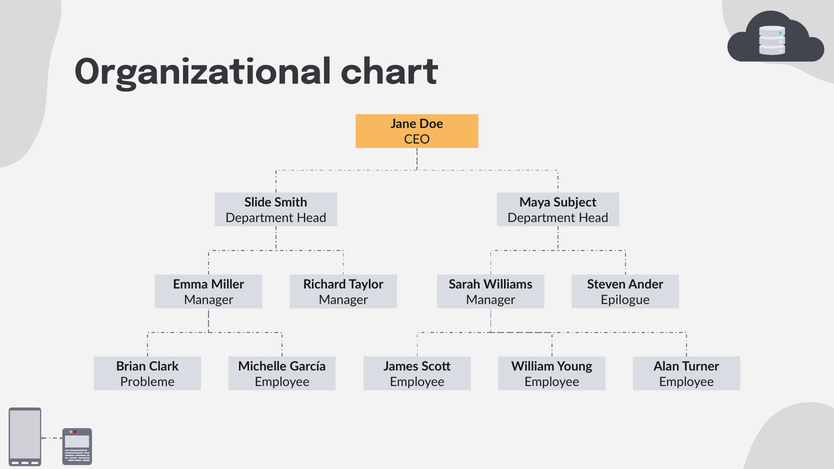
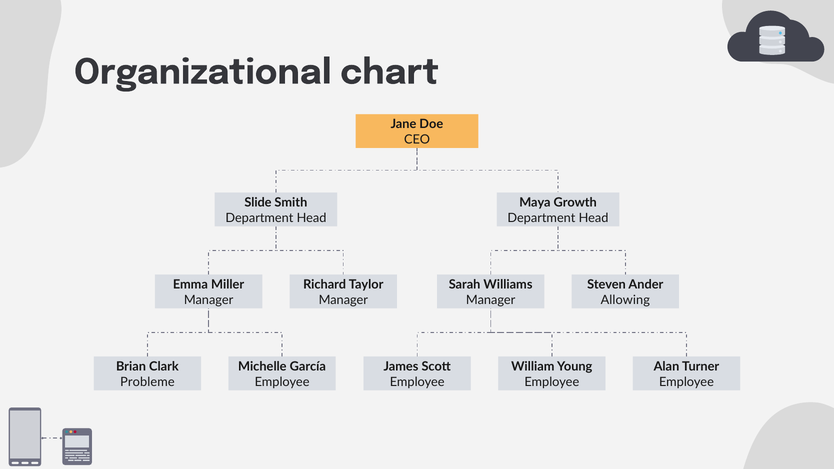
Subject: Subject -> Growth (575, 203)
Epilogue: Epilogue -> Allowing (625, 300)
